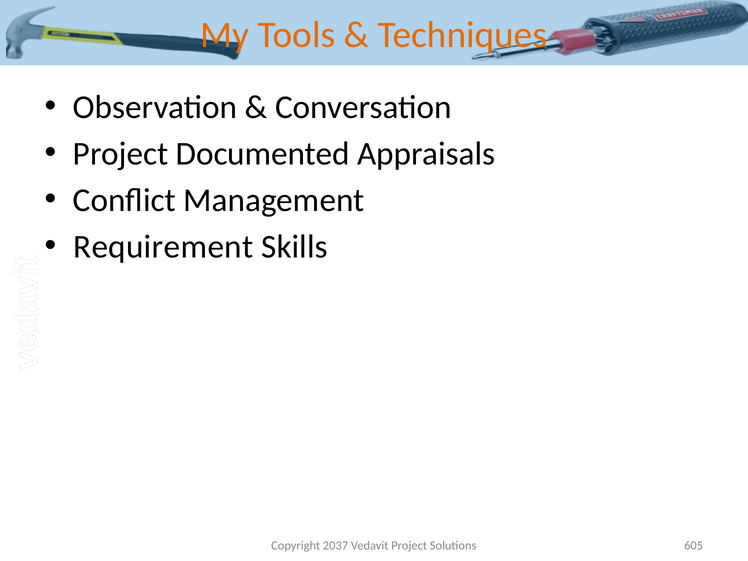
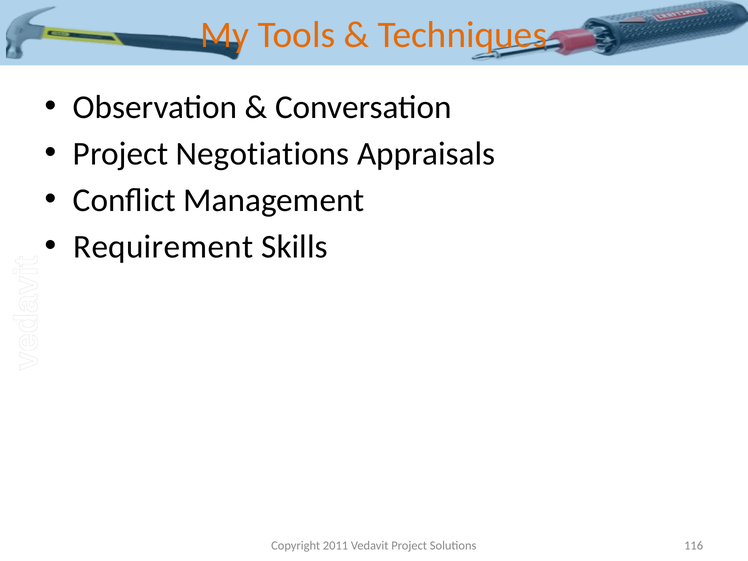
Documented: Documented -> Negotiations (263, 154)
2037: 2037 -> 2011 (336, 546)
605: 605 -> 116 (694, 546)
